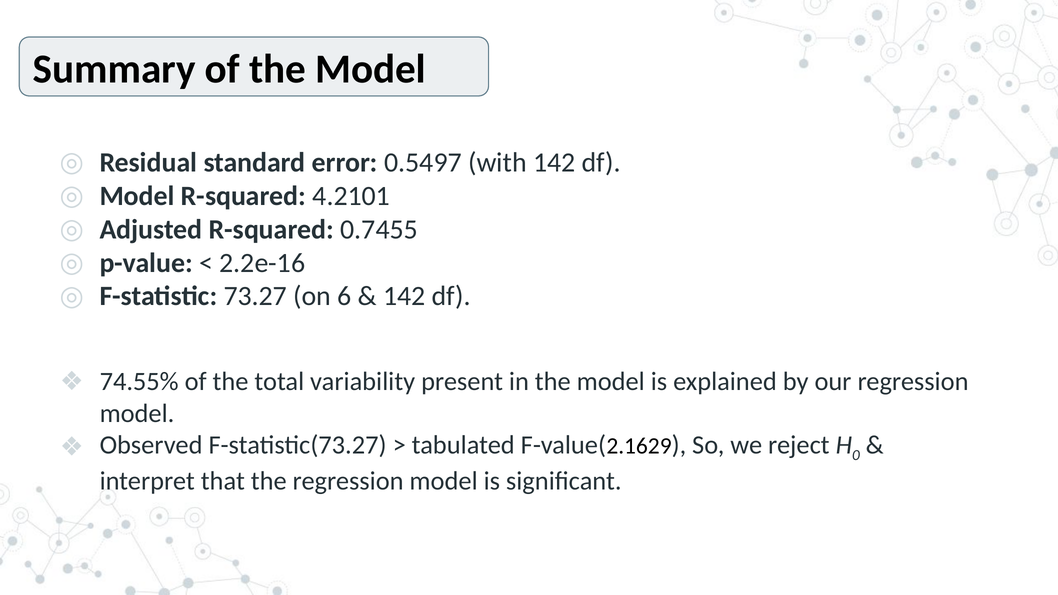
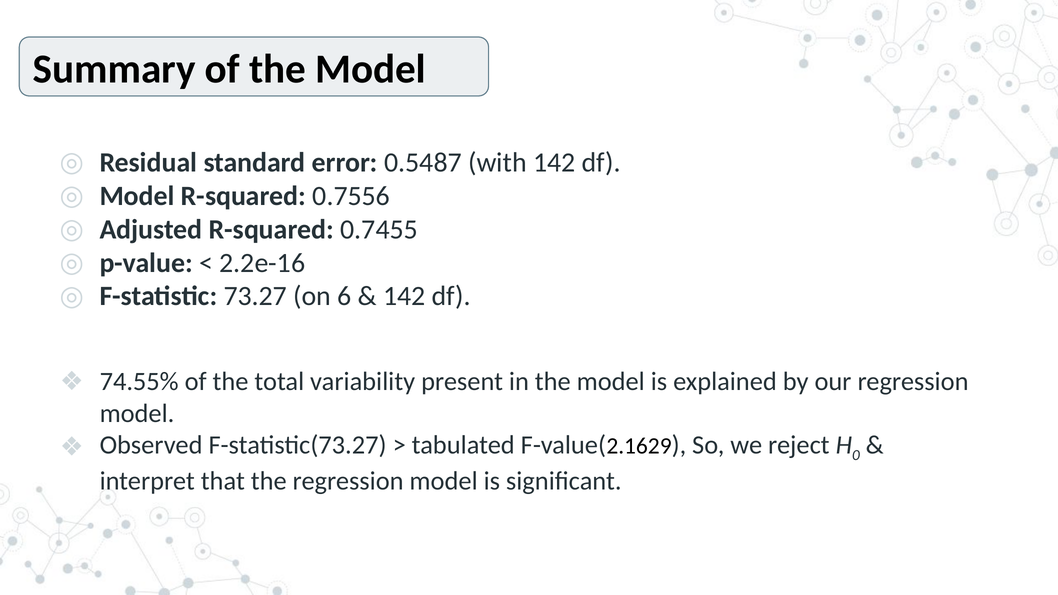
0.5497: 0.5497 -> 0.5487 (423, 163)
4.2101: 4.2101 -> 0.7556 (351, 196)
